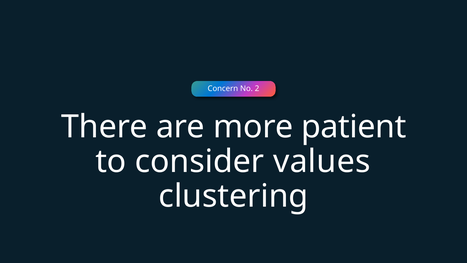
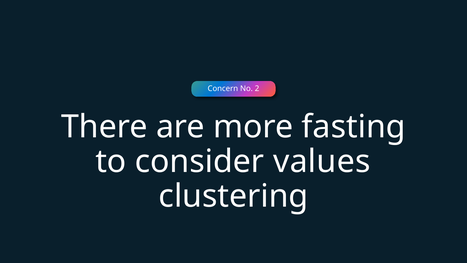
patient: patient -> fasting (354, 127)
